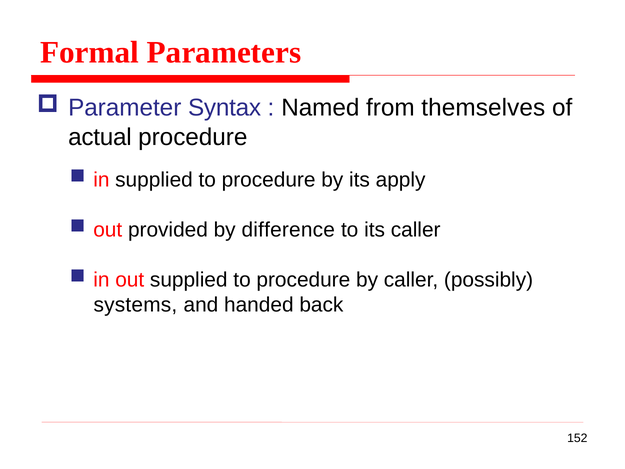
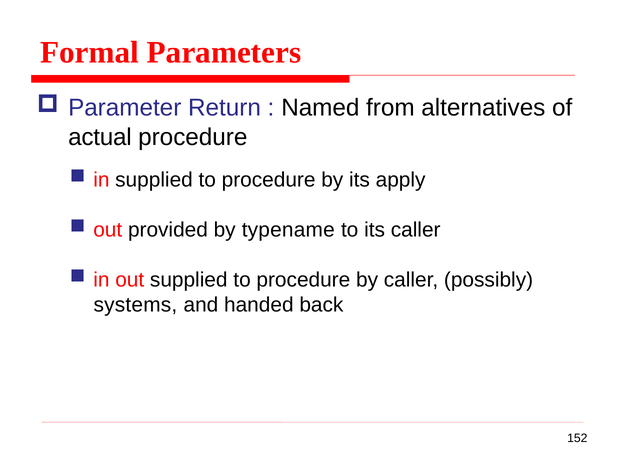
Syntax: Syntax -> Return (224, 108)
themselves: themselves -> alternatives (483, 108)
difference: difference -> typename (288, 230)
